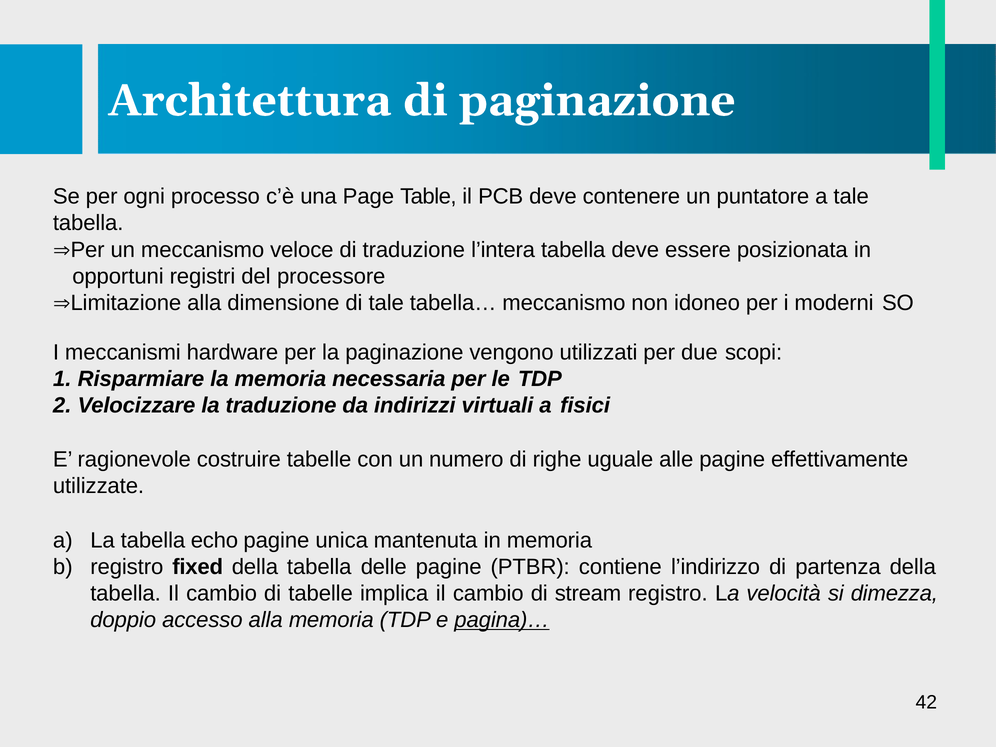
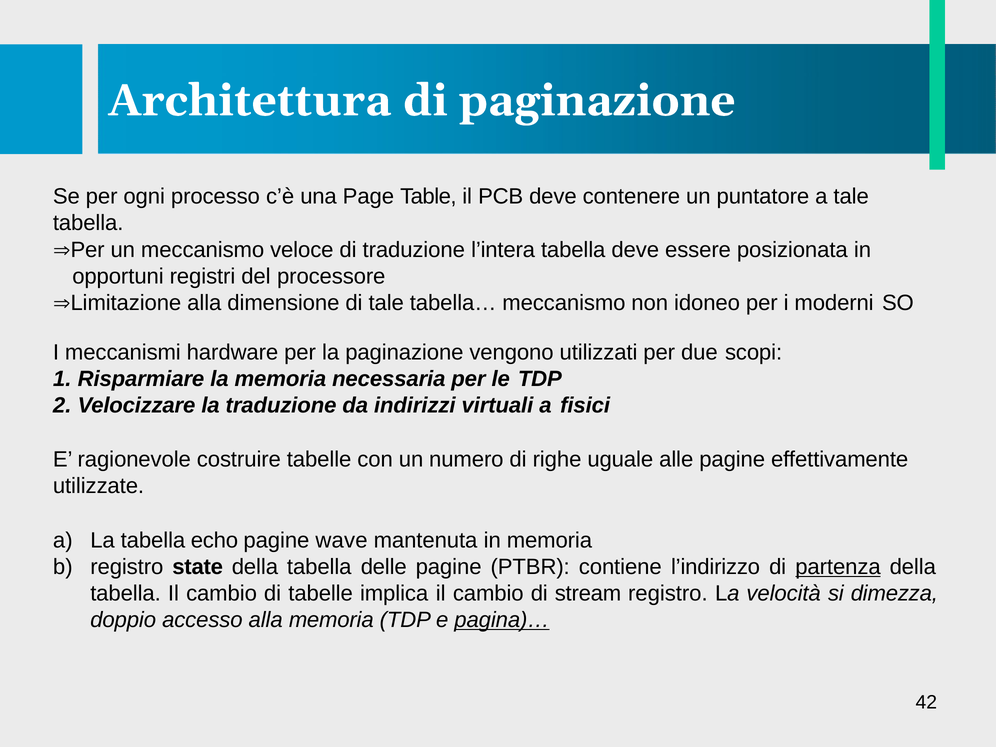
unica: unica -> wave (342, 540)
fixed: fixed -> state (198, 567)
partenza underline: none -> present (838, 567)
